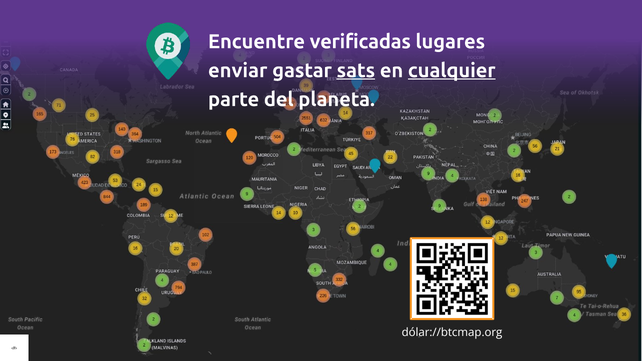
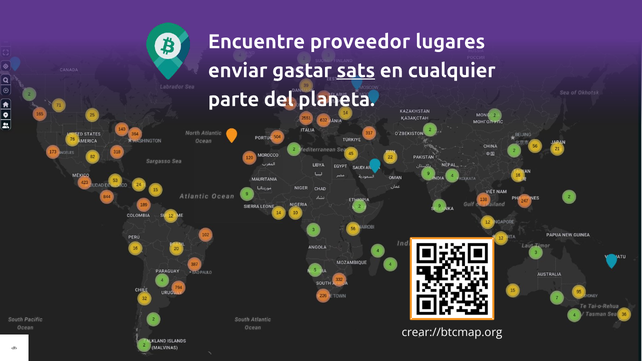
verificadas: verificadas -> proveedor (360, 42)
cualquier underline: present -> none (452, 71)
dólar://btcmap.org: dólar://btcmap.org -> crear://btcmap.org (452, 333)
